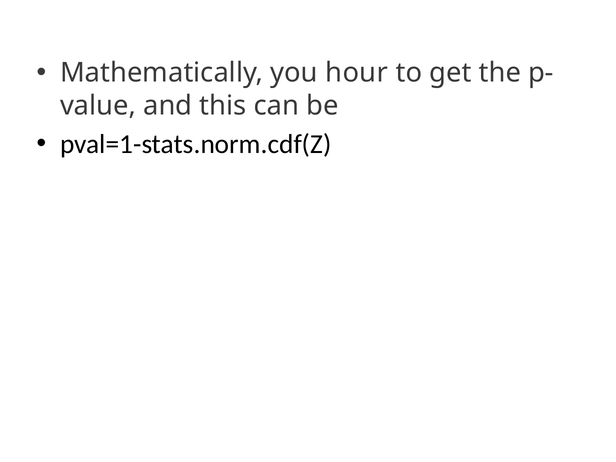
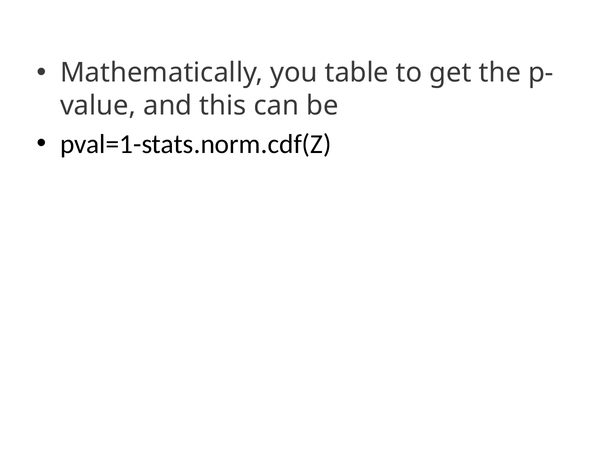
hour: hour -> table (357, 73)
